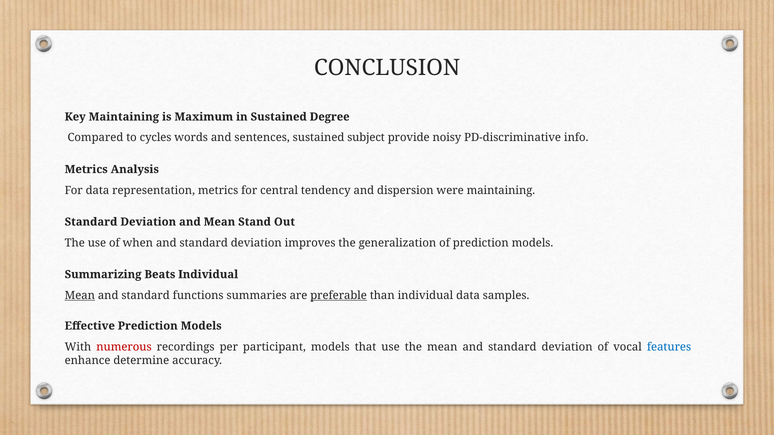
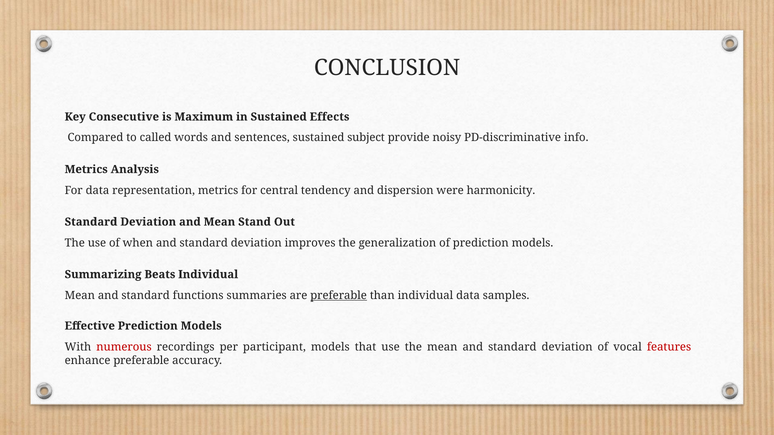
Key Maintaining: Maintaining -> Consecutive (124, 117)
Degree: Degree -> Effects (330, 117)
cycles: cycles -> called (156, 138)
were maintaining: maintaining -> harmonicity (501, 190)
Mean underline: present -> none (80, 296)
features colour: blue -> red (669, 347)
enhance determine: determine -> preferable (141, 361)
